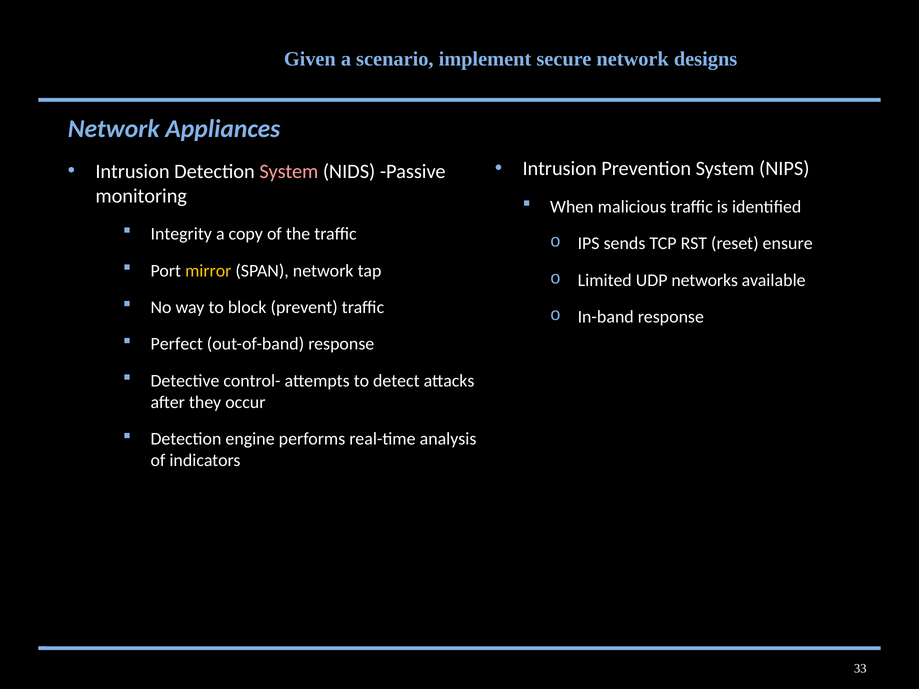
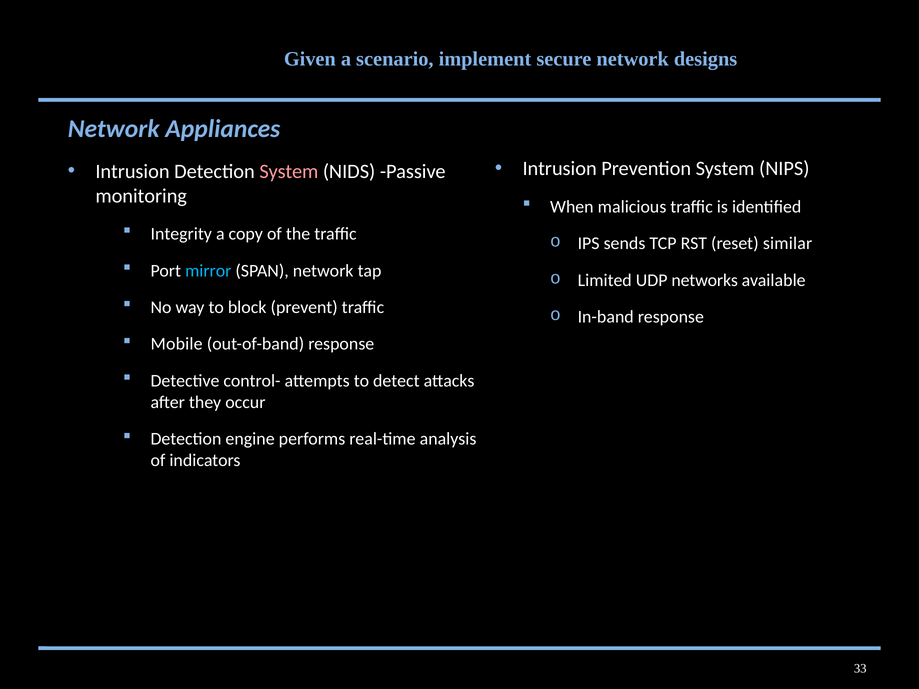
ensure: ensure -> similar (788, 243)
mirror colour: yellow -> light blue (208, 271)
Perfect: Perfect -> Mobile (177, 344)
